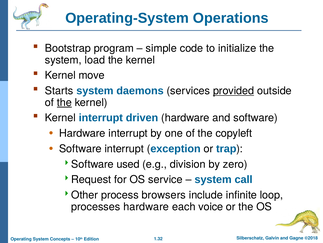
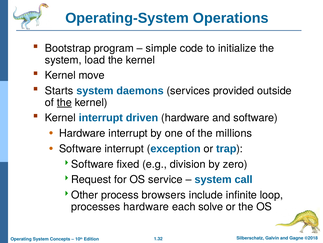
provided underline: present -> none (234, 91)
copyleft: copyleft -> millions (234, 133)
used: used -> fixed (128, 164)
voice: voice -> solve (211, 206)
